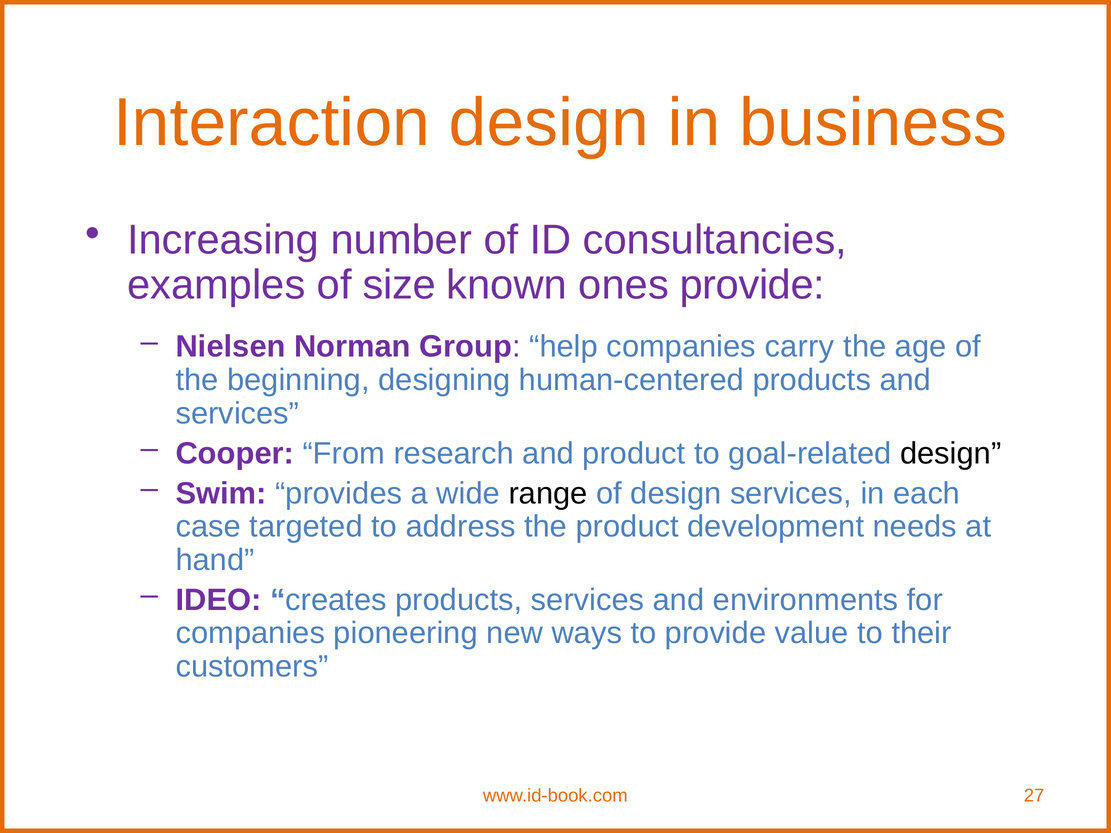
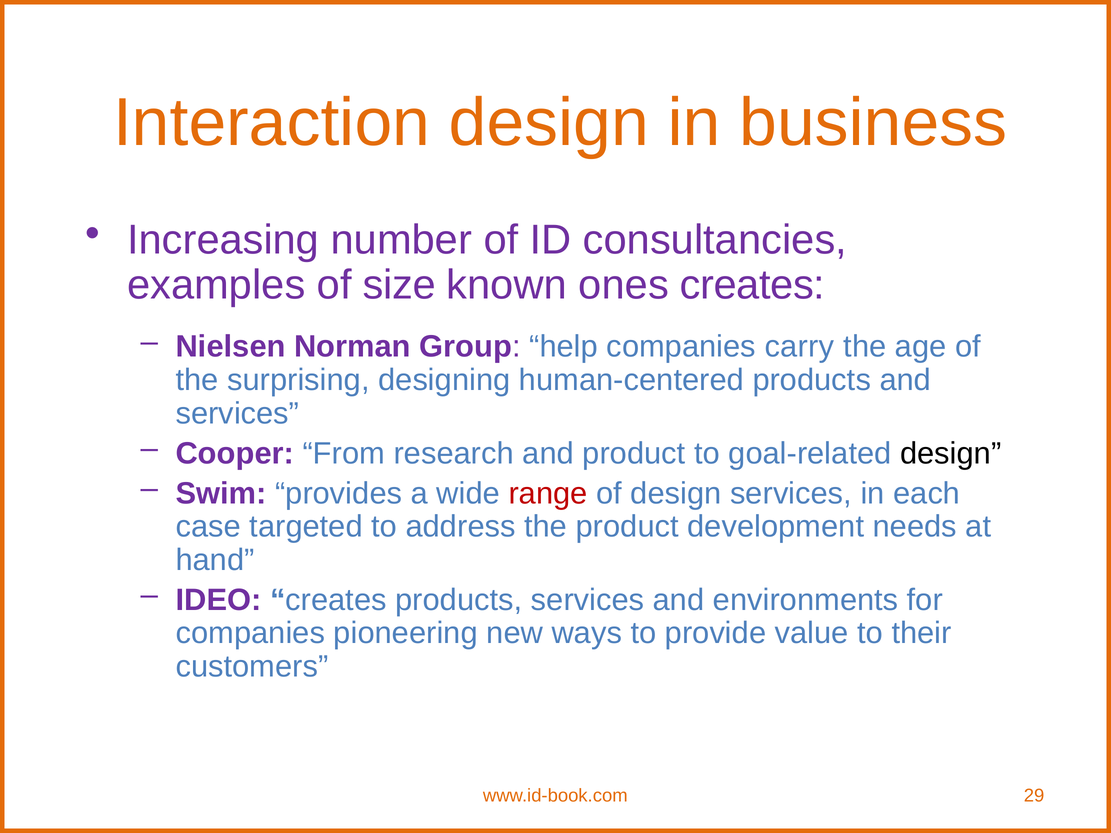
ones provide: provide -> creates (752, 285)
beginning: beginning -> surprising (298, 380)
range colour: black -> red (548, 494)
27: 27 -> 29 (1034, 796)
